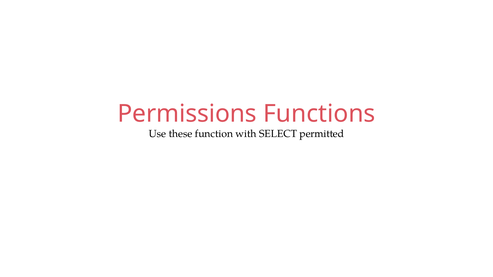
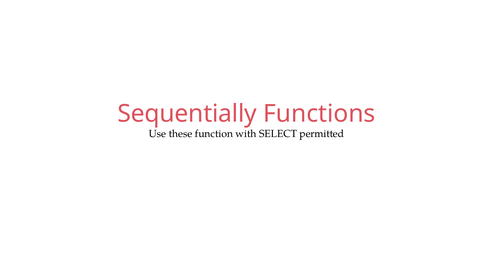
Permissions: Permissions -> Sequentially (187, 114)
